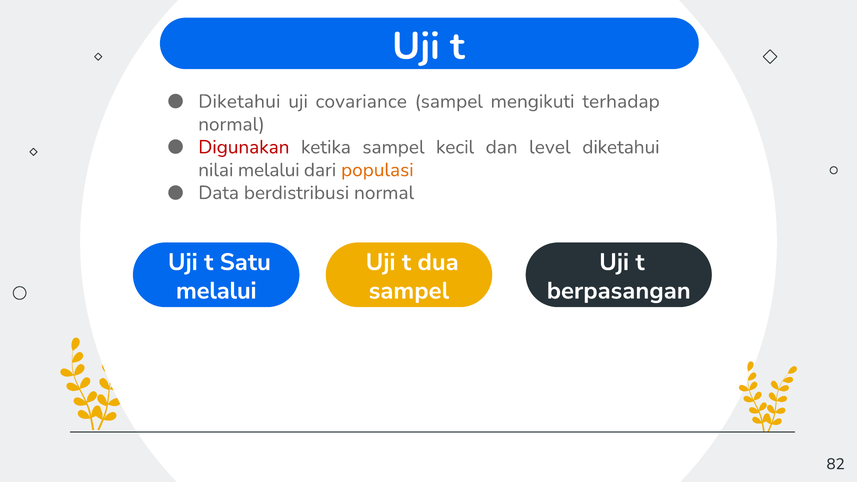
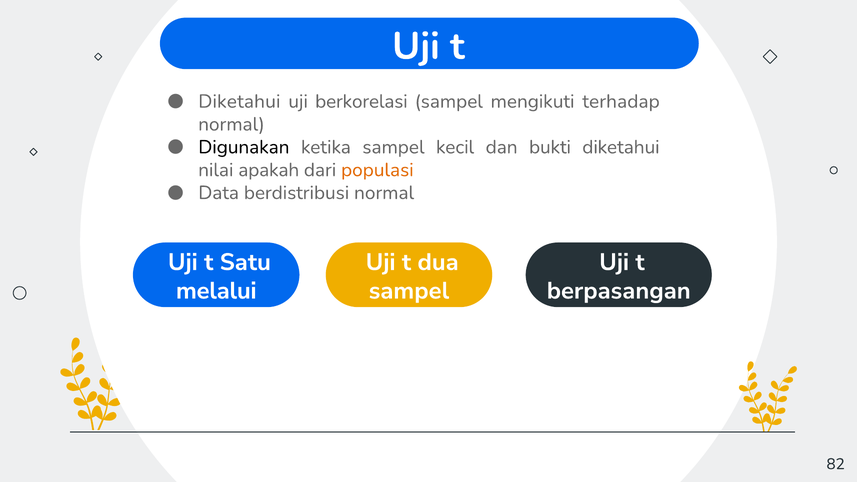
covariance: covariance -> berkorelasi (361, 101)
Digunakan colour: red -> black (244, 147)
level: level -> bukti (550, 147)
nilai melalui: melalui -> apakah (269, 170)
